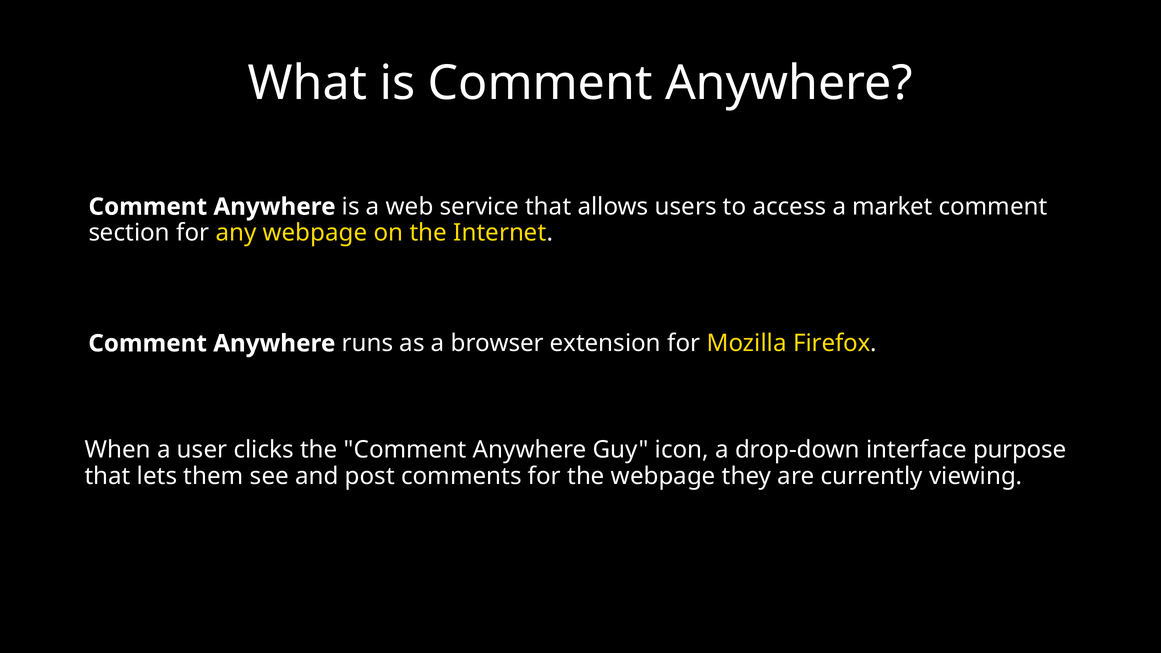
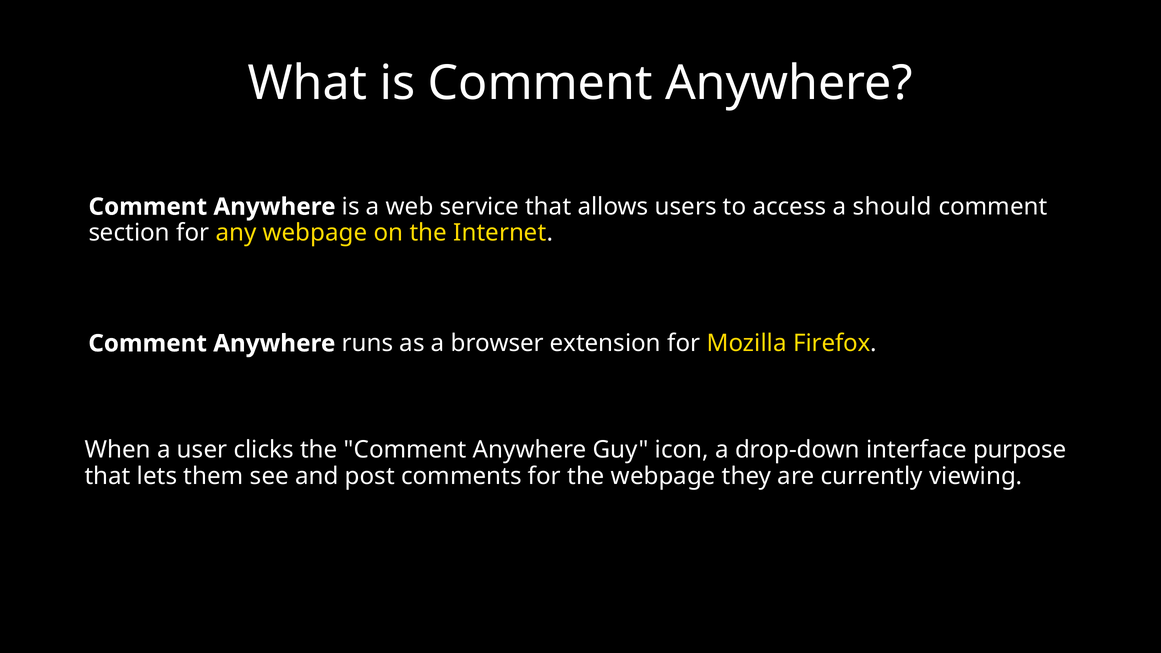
market: market -> should (892, 207)
